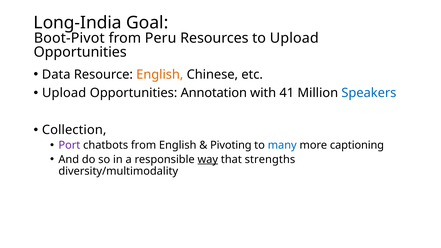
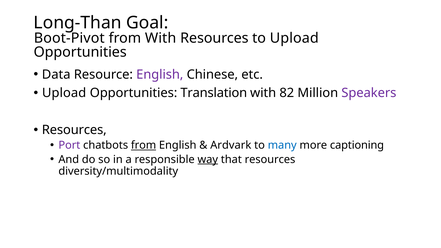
Long-India: Long-India -> Long-Than (78, 23)
from Peru: Peru -> With (161, 38)
English colour: orange -> purple (160, 75)
Annotation: Annotation -> Translation (214, 93)
41: 41 -> 82 (287, 93)
Speakers colour: blue -> purple (369, 93)
Collection: Collection -> Resources (74, 130)
from underline: none -> present (144, 145)
Pivoting: Pivoting -> Ardvark (231, 145)
that strengths: strengths -> resources (270, 159)
